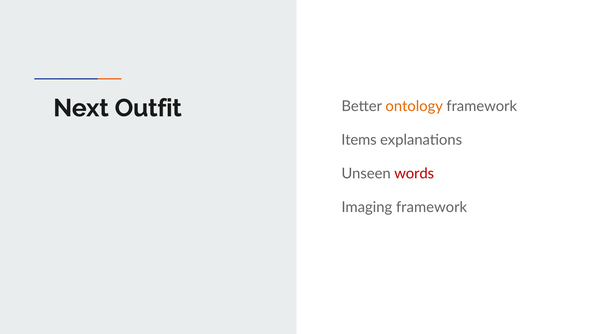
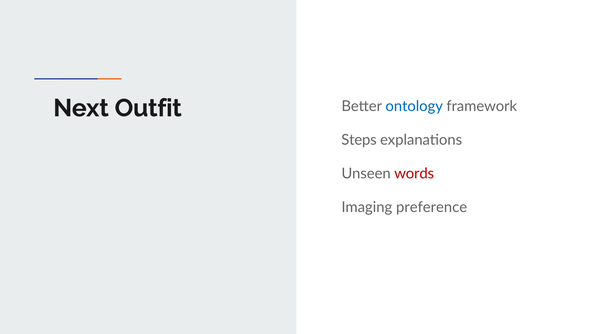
ontology colour: orange -> blue (414, 106)
Items: Items -> Steps (359, 140)
Imaging framework: framework -> preference (432, 207)
